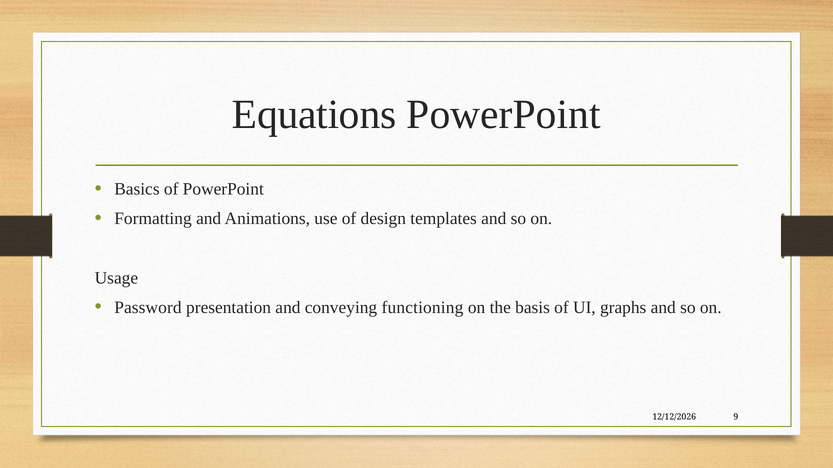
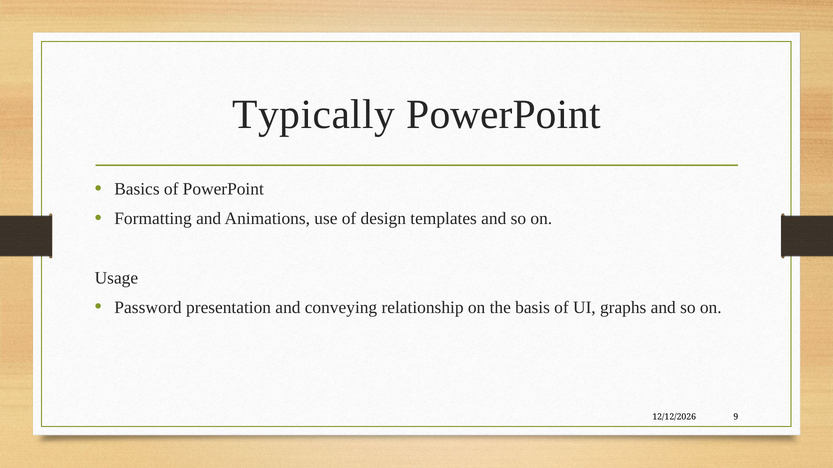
Equations: Equations -> Typically (314, 115)
functioning: functioning -> relationship (423, 308)
